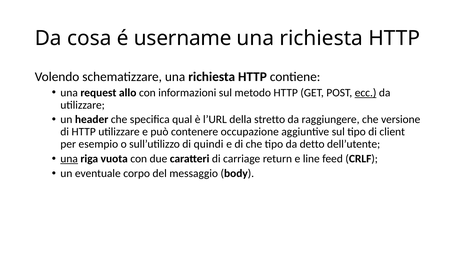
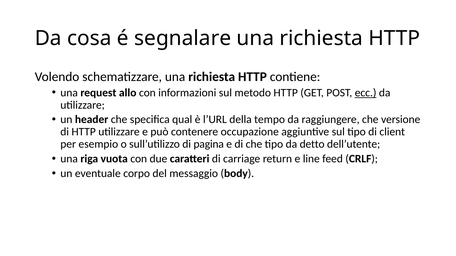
username: username -> segnalare (183, 38)
stretto: stretto -> tempo (270, 120)
quindi: quindi -> pagina (209, 144)
una underline: present -> none (69, 159)
